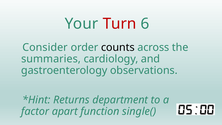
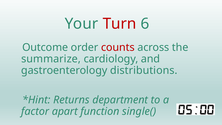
Consider: Consider -> Outcome (45, 47)
counts colour: black -> red (118, 47)
summaries: summaries -> summarize (51, 59)
observations: observations -> distributions (144, 70)
